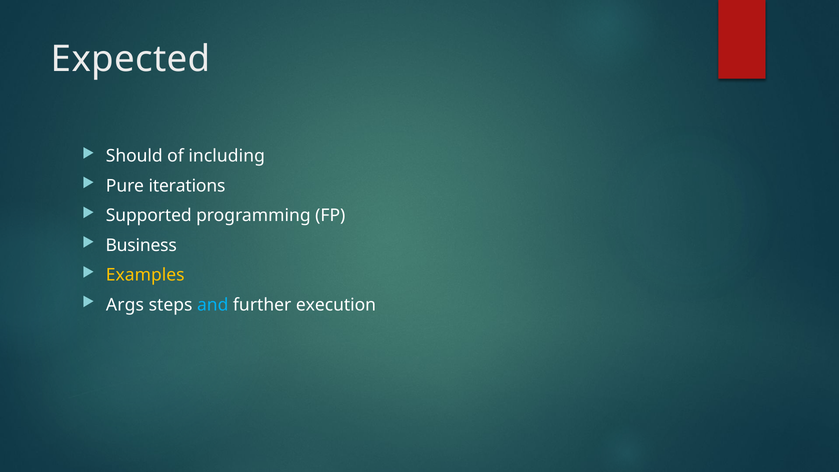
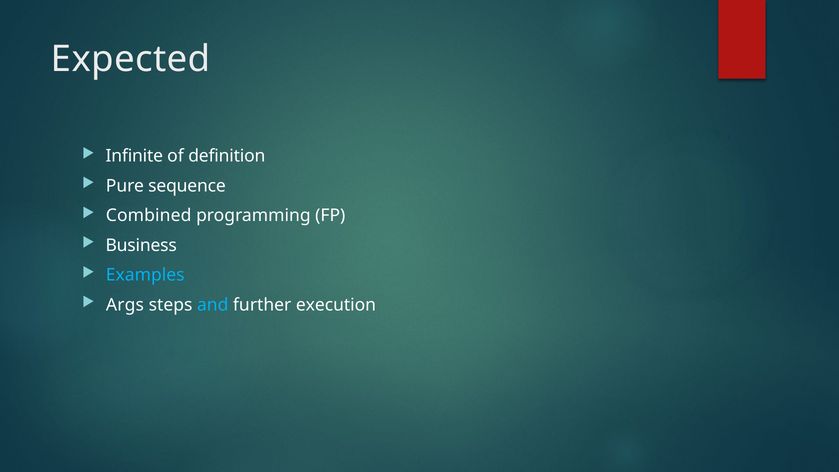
Should: Should -> Infinite (134, 156)
including: including -> definition (227, 156)
iterations: iterations -> sequence (187, 186)
Supported: Supported -> Combined (149, 216)
Examples colour: yellow -> light blue (145, 275)
